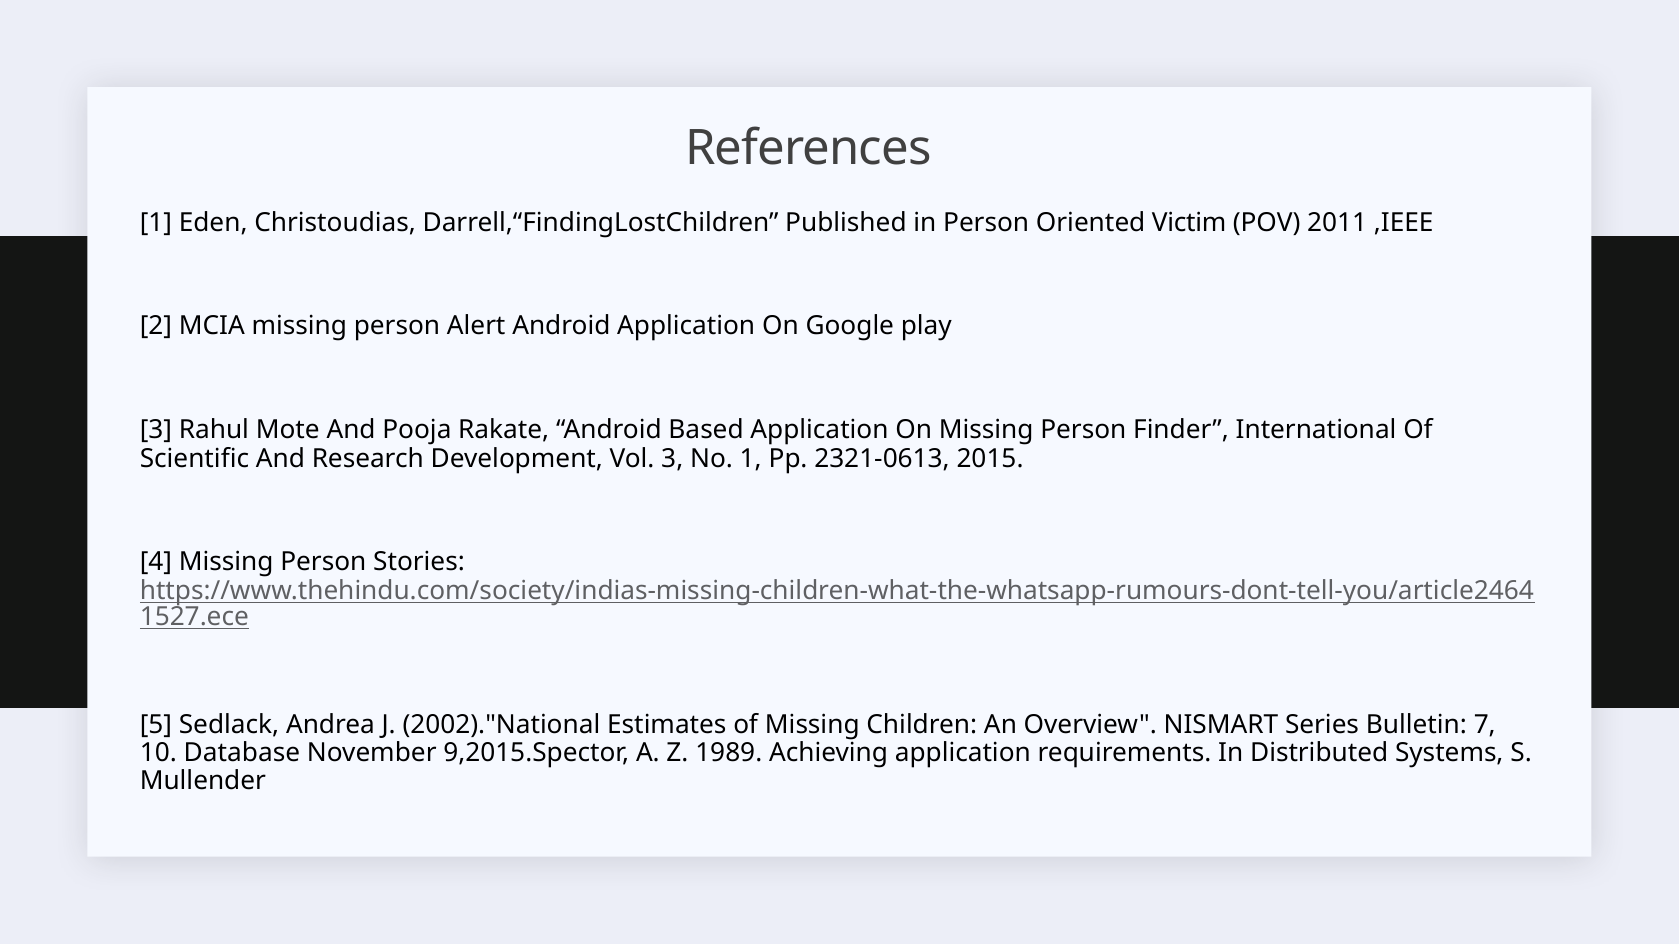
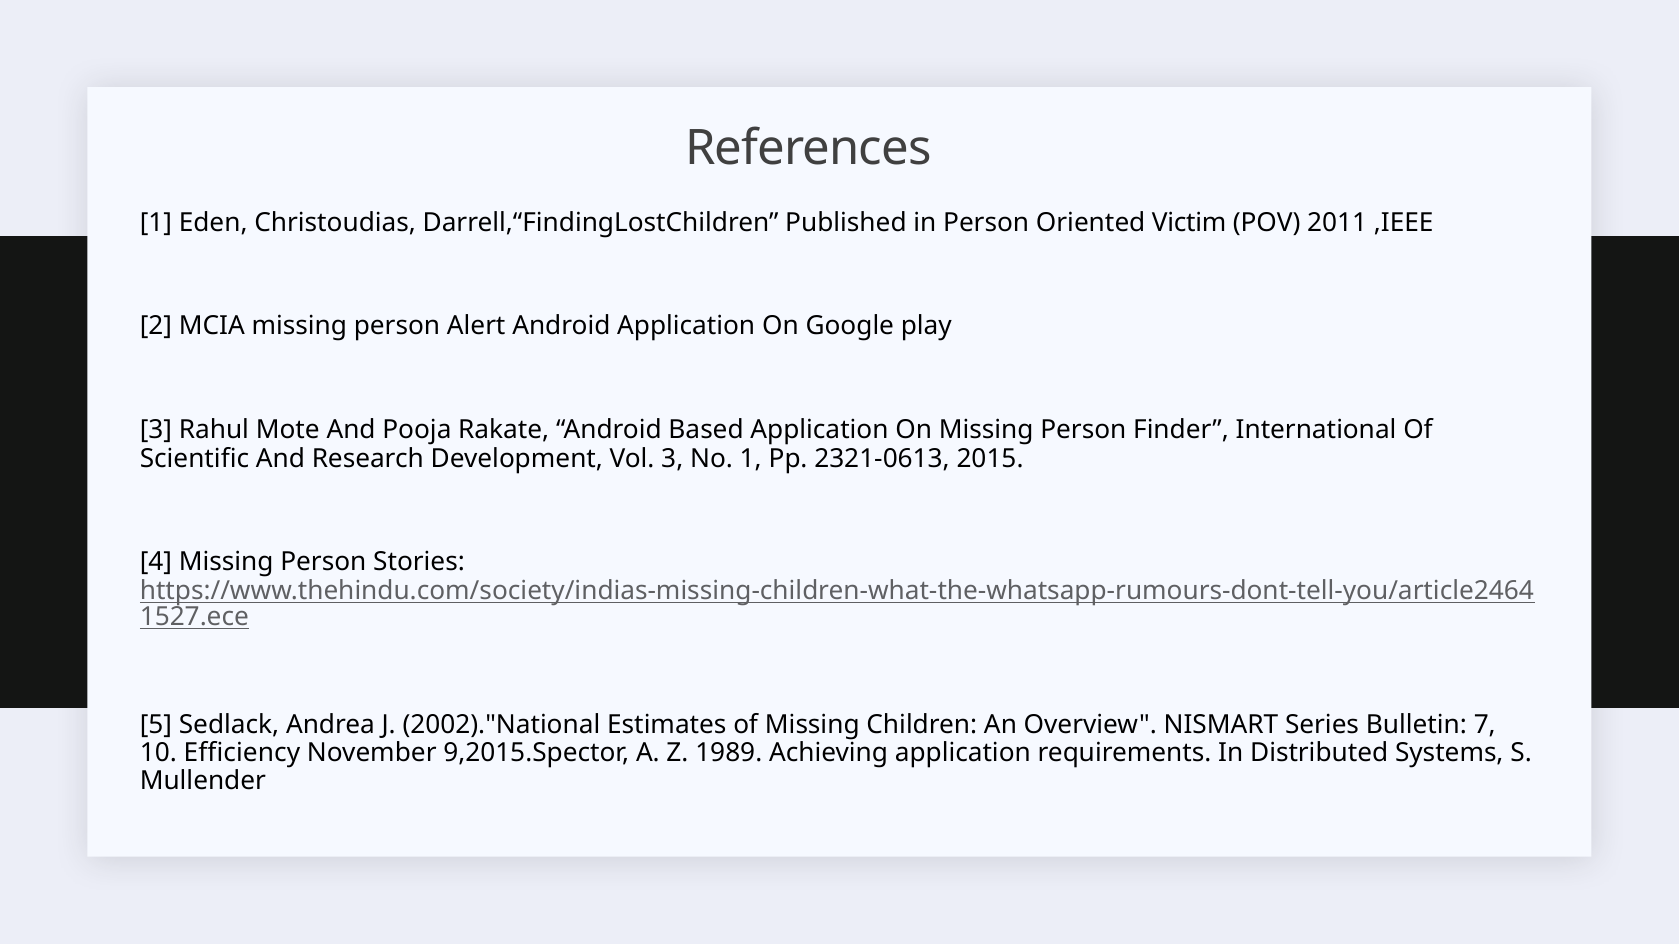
Database: Database -> Efficiency (242, 753)
